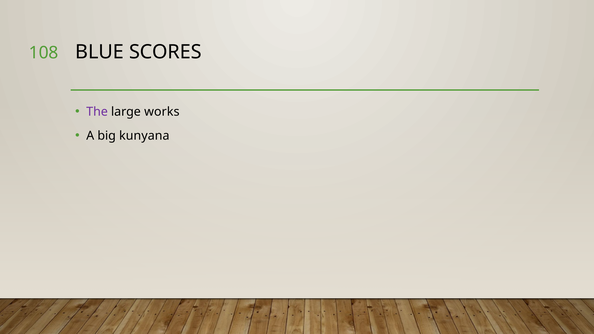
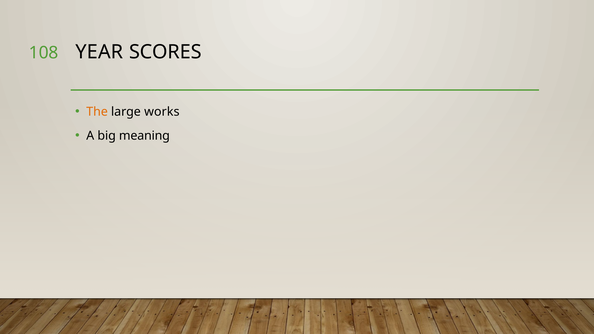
BLUE: BLUE -> YEAR (99, 52)
The colour: purple -> orange (97, 112)
kunyana: kunyana -> meaning (144, 136)
